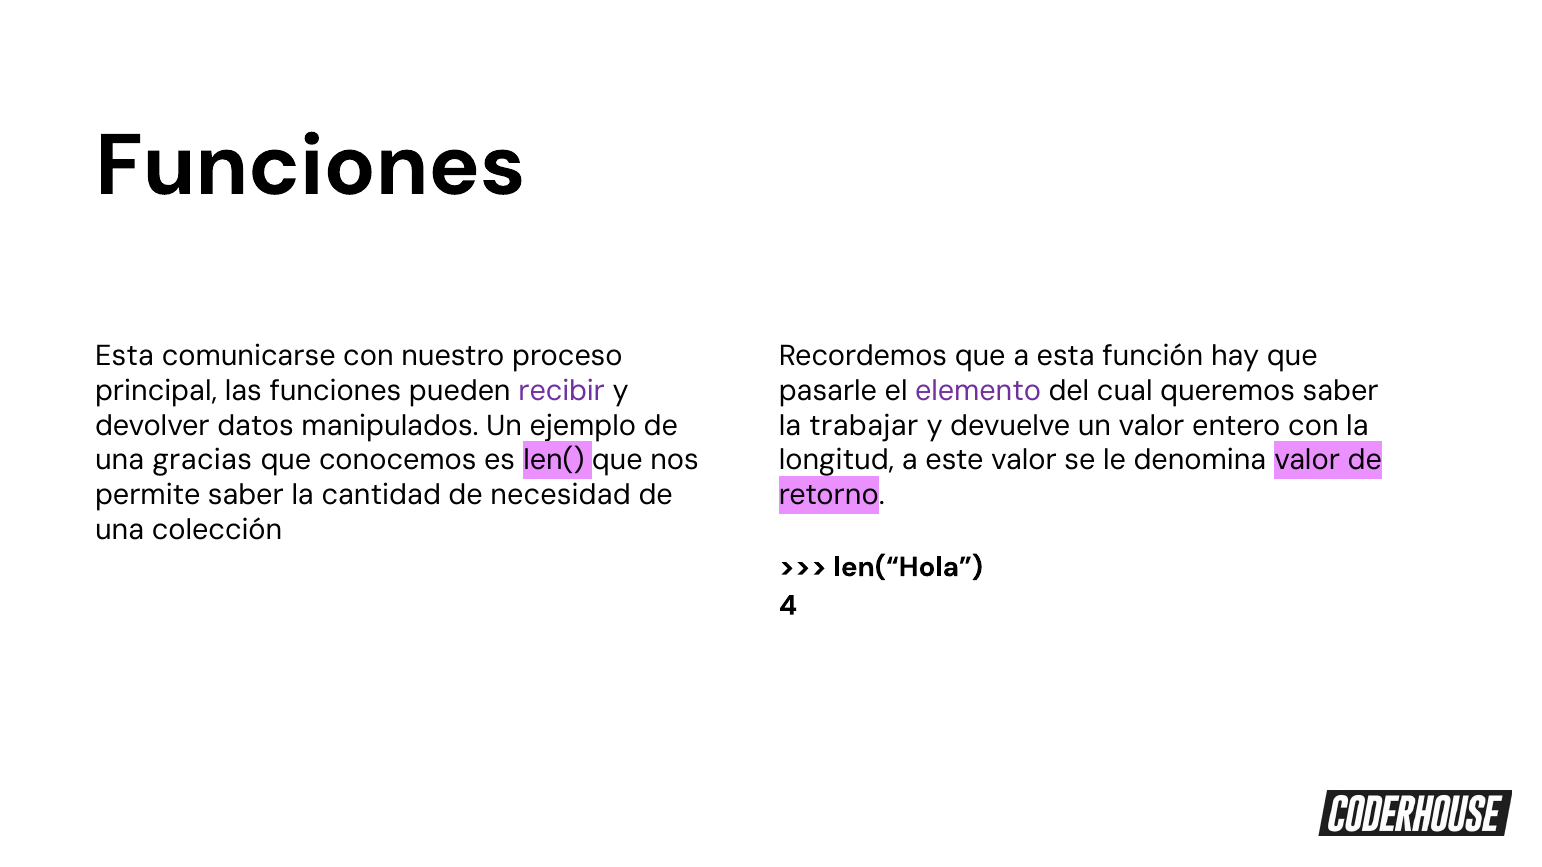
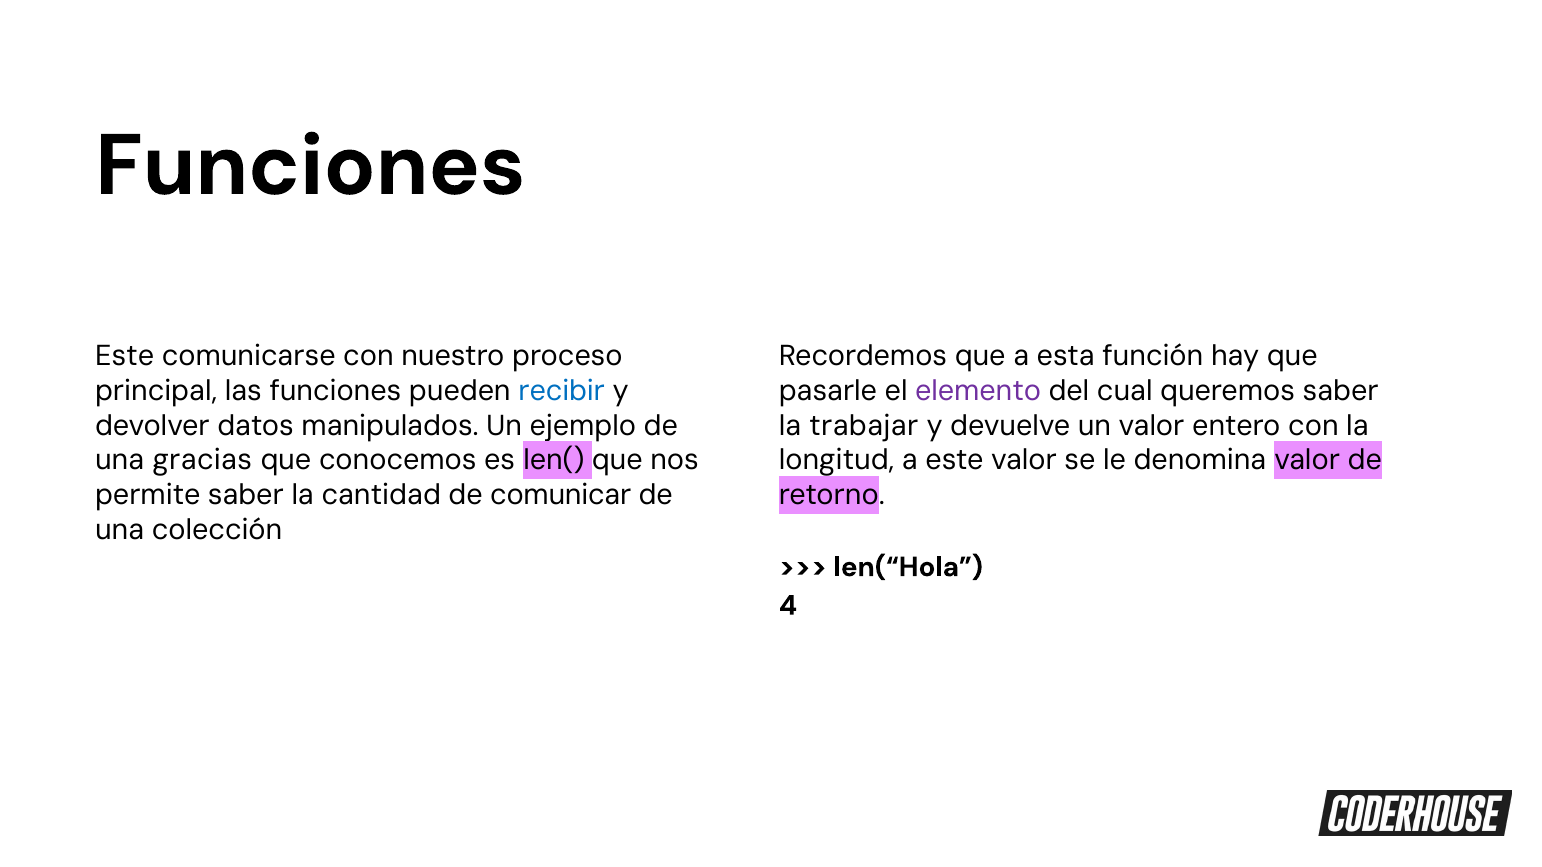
Esta: Esta -> Este (125, 356)
recibir colour: purple -> blue (562, 391)
necesidad: necesidad -> comunicar (561, 495)
